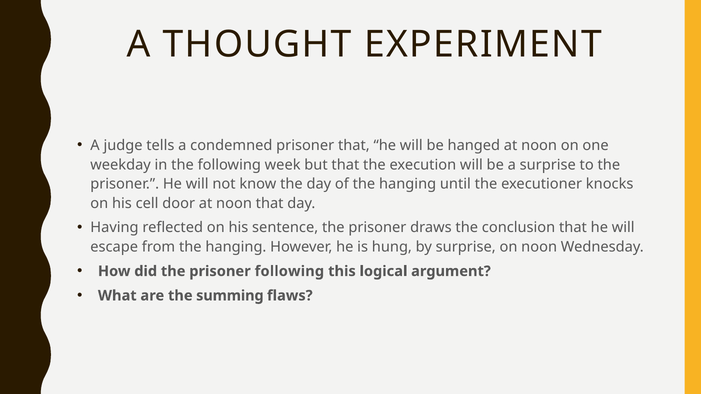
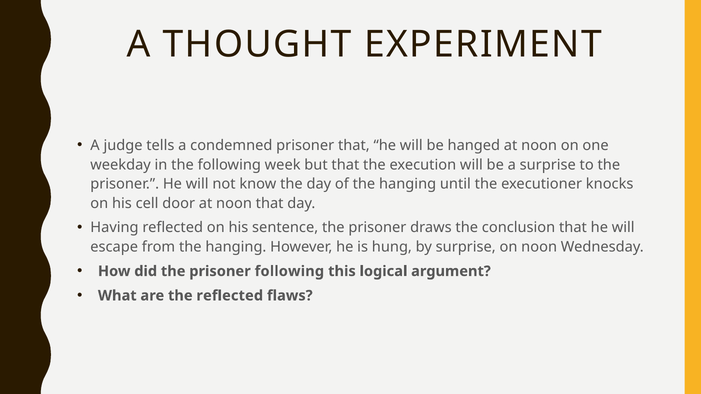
the summing: summing -> reflected (230, 296)
